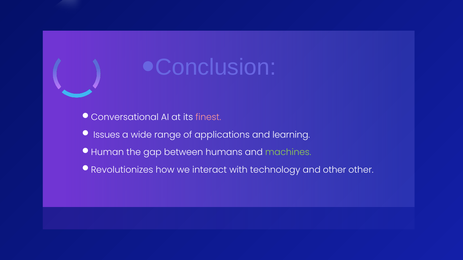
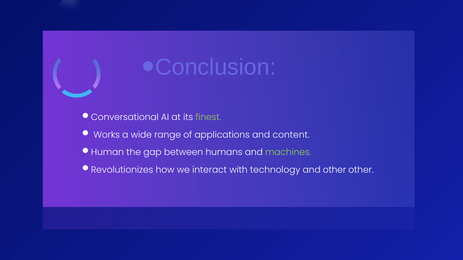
finest colour: pink -> light green (208, 117)
Issues: Issues -> Works (107, 135)
learning: learning -> content (291, 135)
